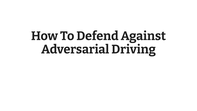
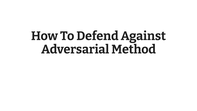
Driving: Driving -> Method (134, 49)
